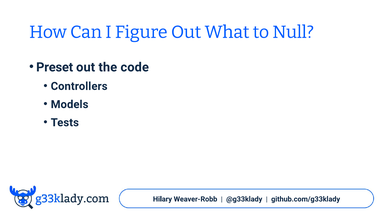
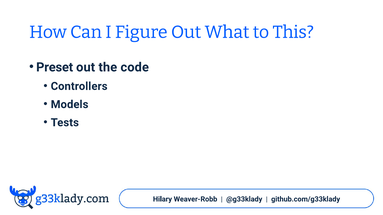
Null: Null -> This (293, 32)
